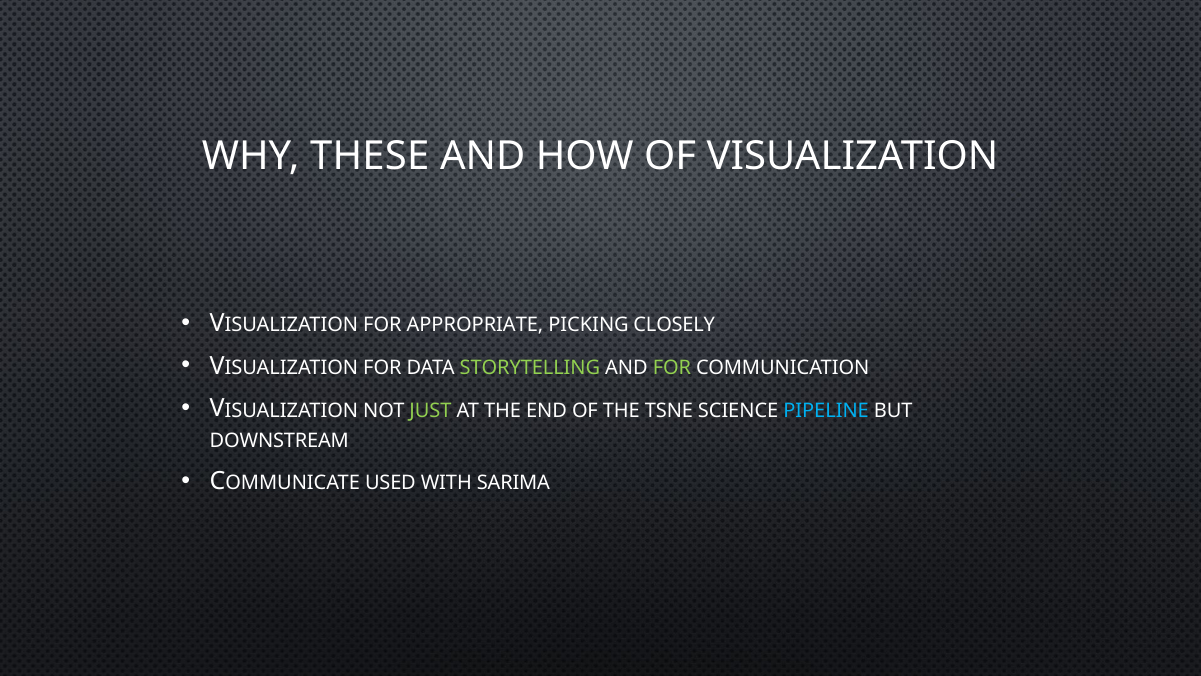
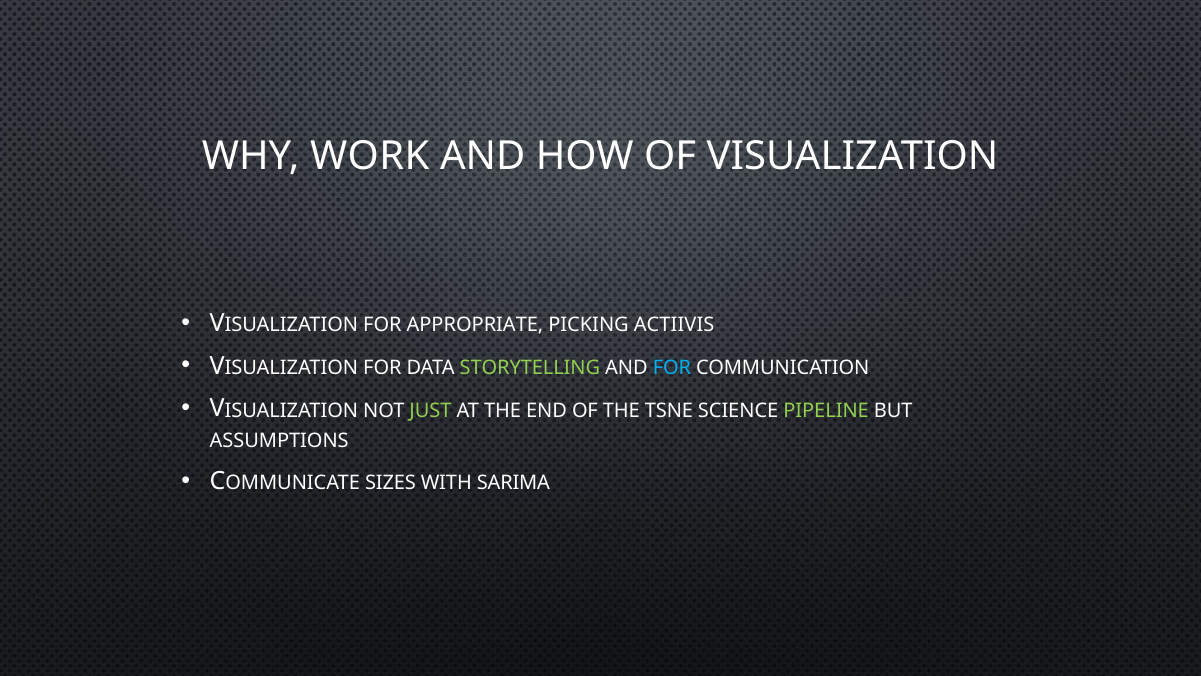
THESE: THESE -> WORK (370, 157)
CLOSELY: CLOSELY -> ACTIIVIS (674, 325)
FOR colour: light green -> light blue (672, 368)
PIPELINE colour: light blue -> light green (826, 410)
DOWNSTREAM: DOWNSTREAM -> ASSUMPTIONS (279, 440)
USED: USED -> SIZES (390, 483)
